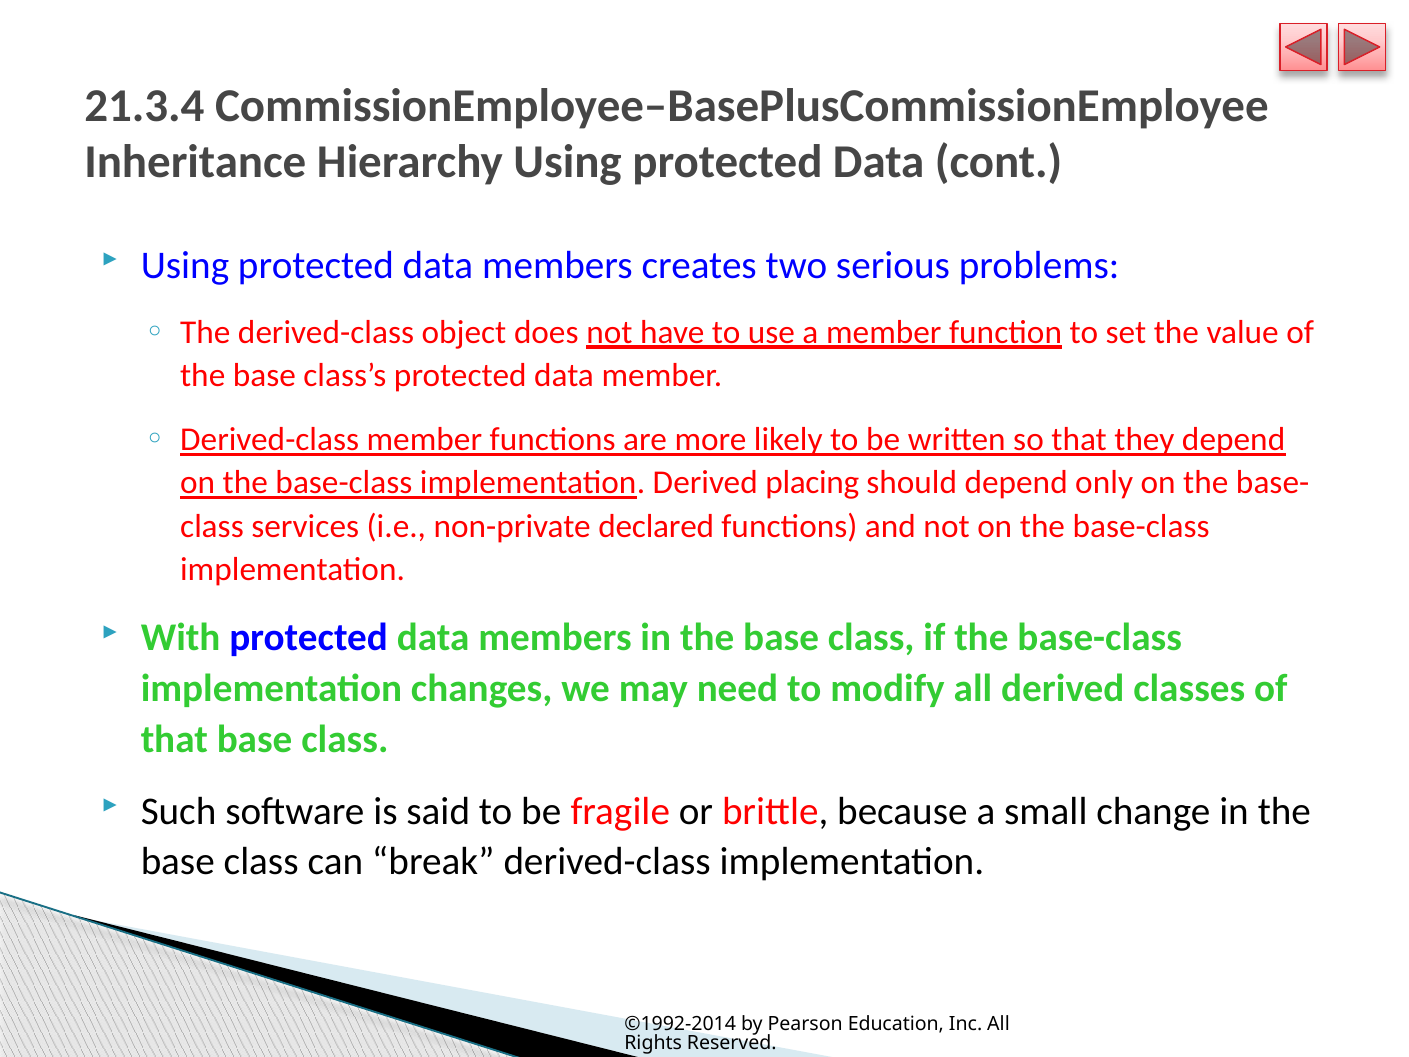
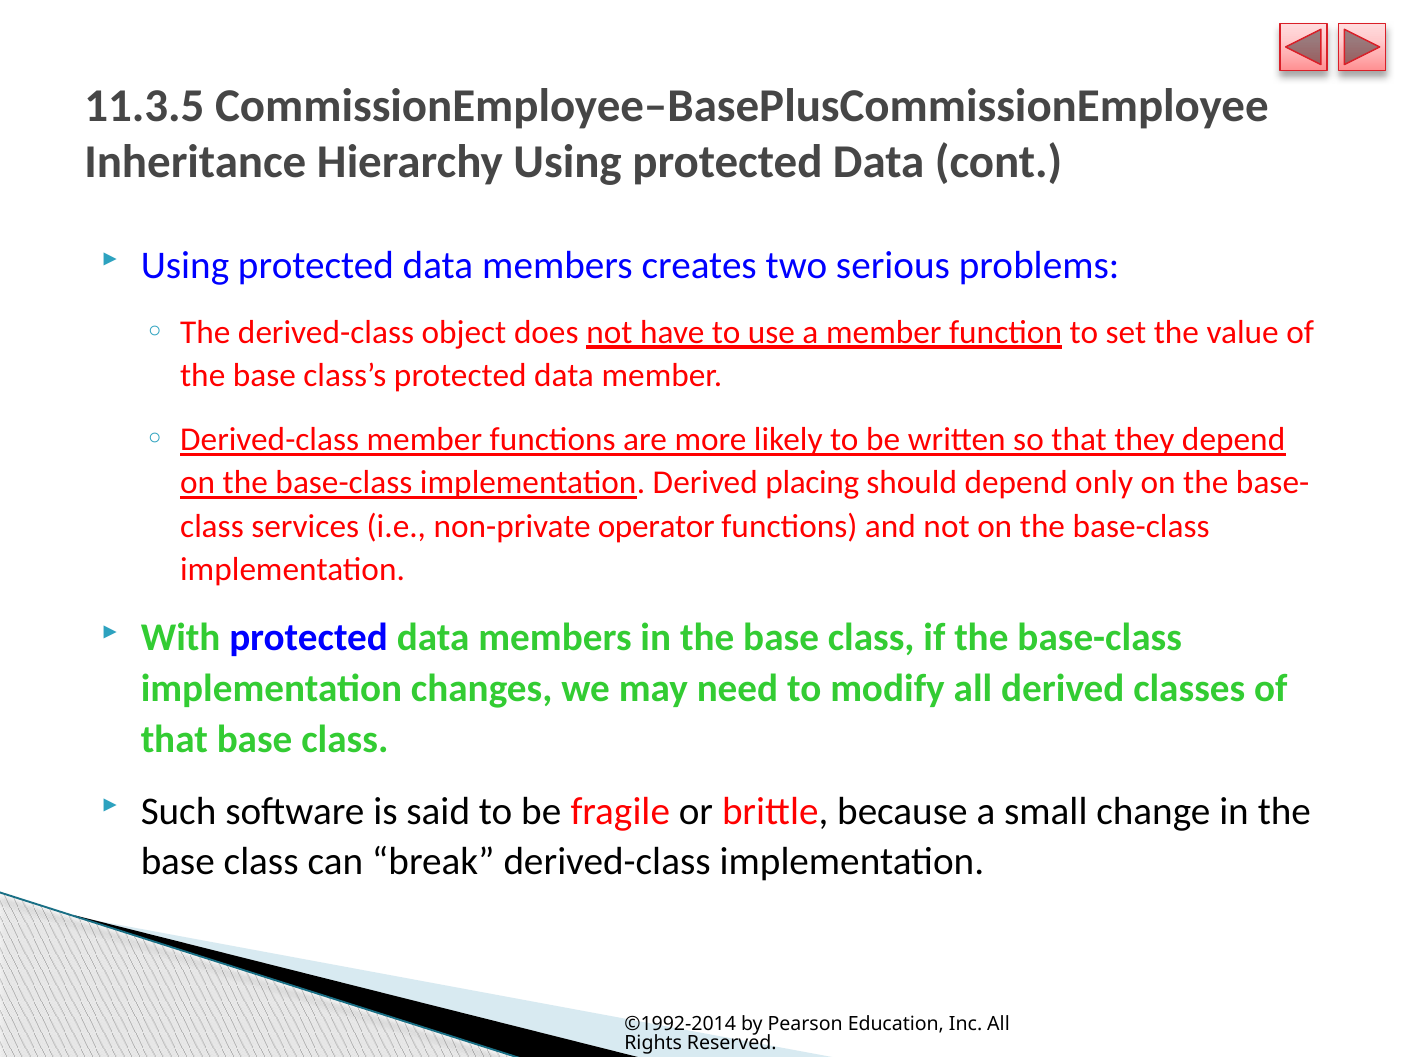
21.3.4: 21.3.4 -> 11.3.5 (144, 105)
declared: declared -> operator (656, 526)
